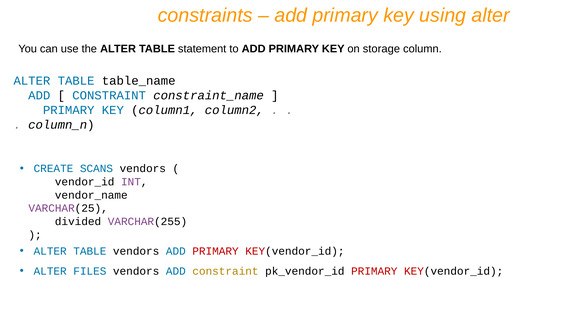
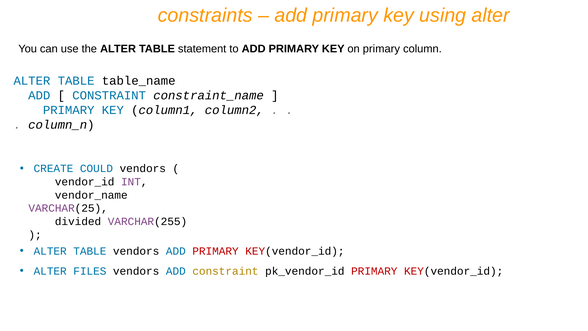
on storage: storage -> primary (381, 49)
SCANS: SCANS -> COULD (96, 169)
